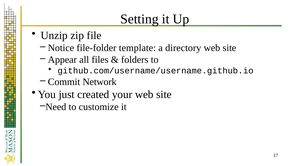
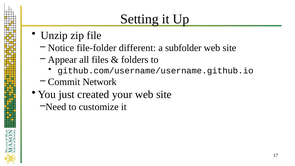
template: template -> different (137, 48)
directory: directory -> subfolder (183, 48)
